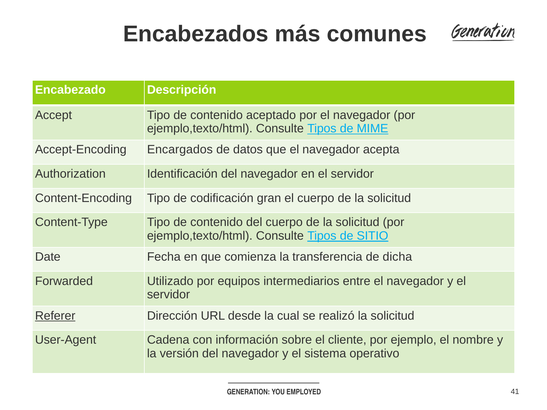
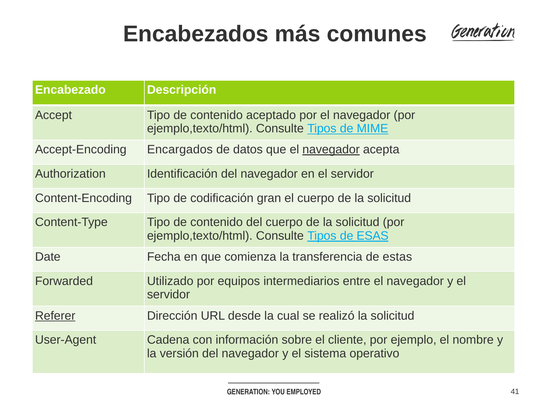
navegador underline: none -> present (331, 150)
SITIO: SITIO -> ESAS (373, 236)
dicha: dicha -> estas (397, 257)
